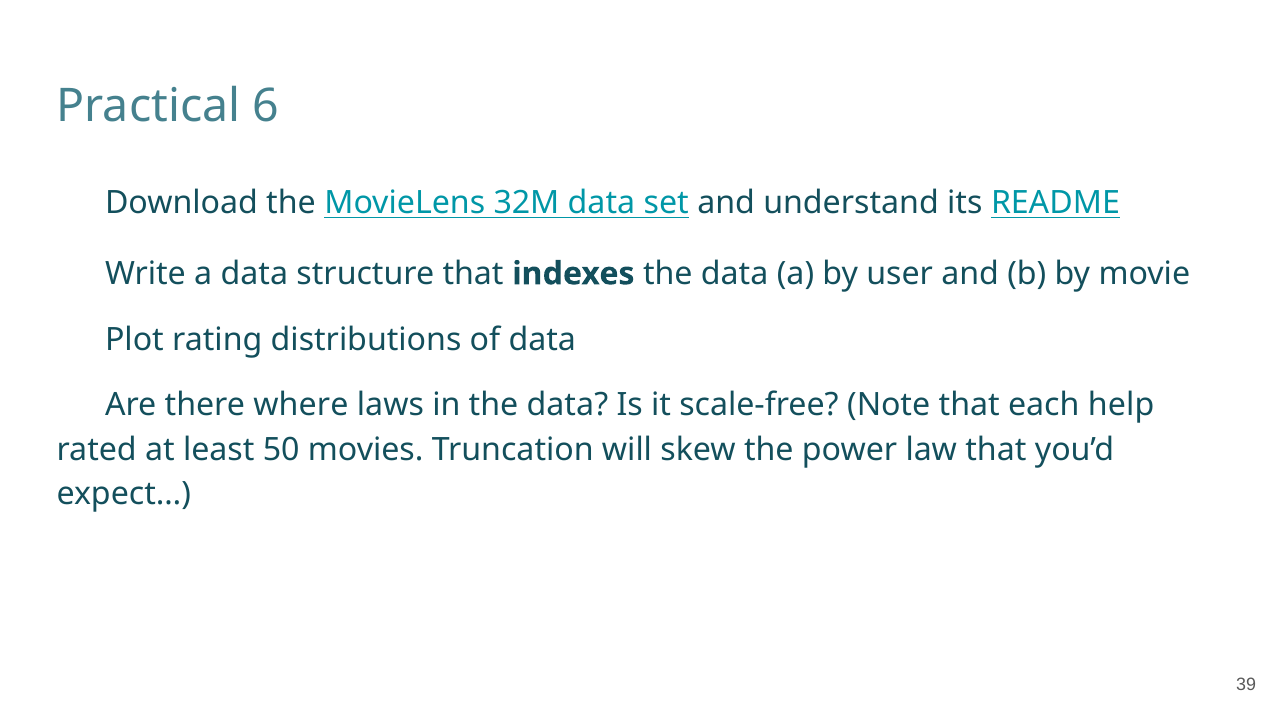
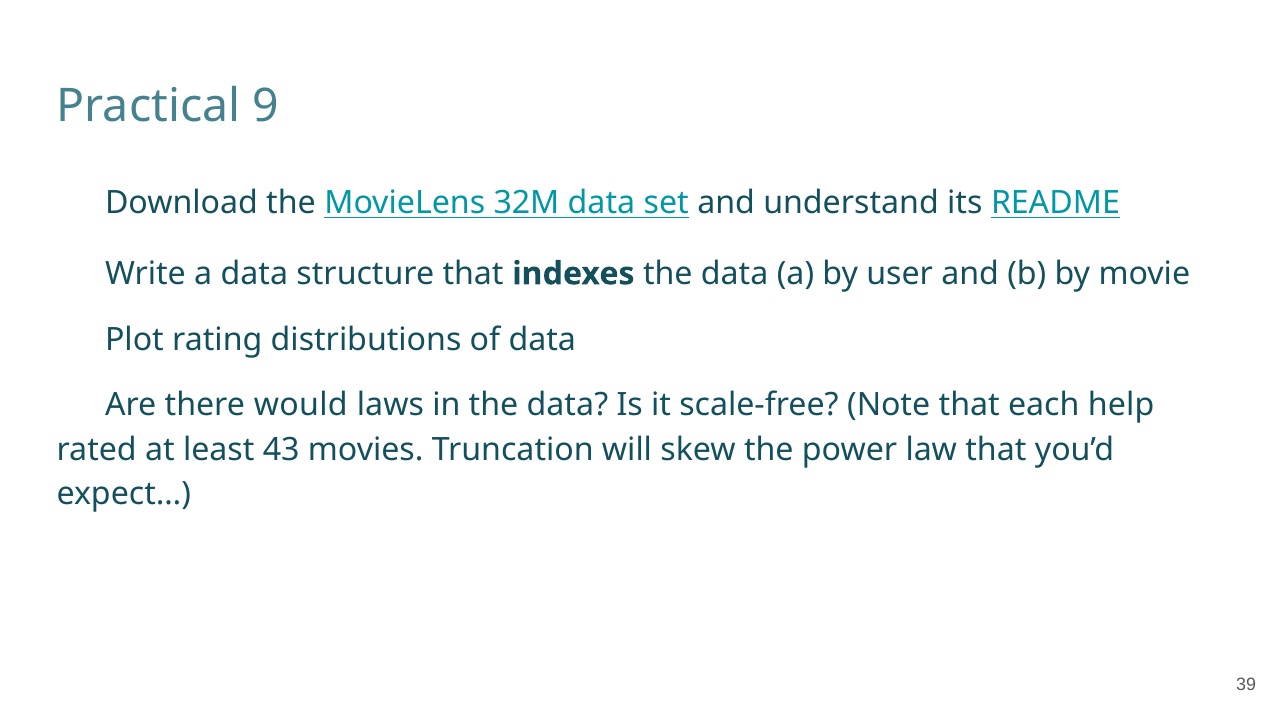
6: 6 -> 9 (266, 107)
where: where -> would (301, 405)
50: 50 -> 43 (281, 450)
